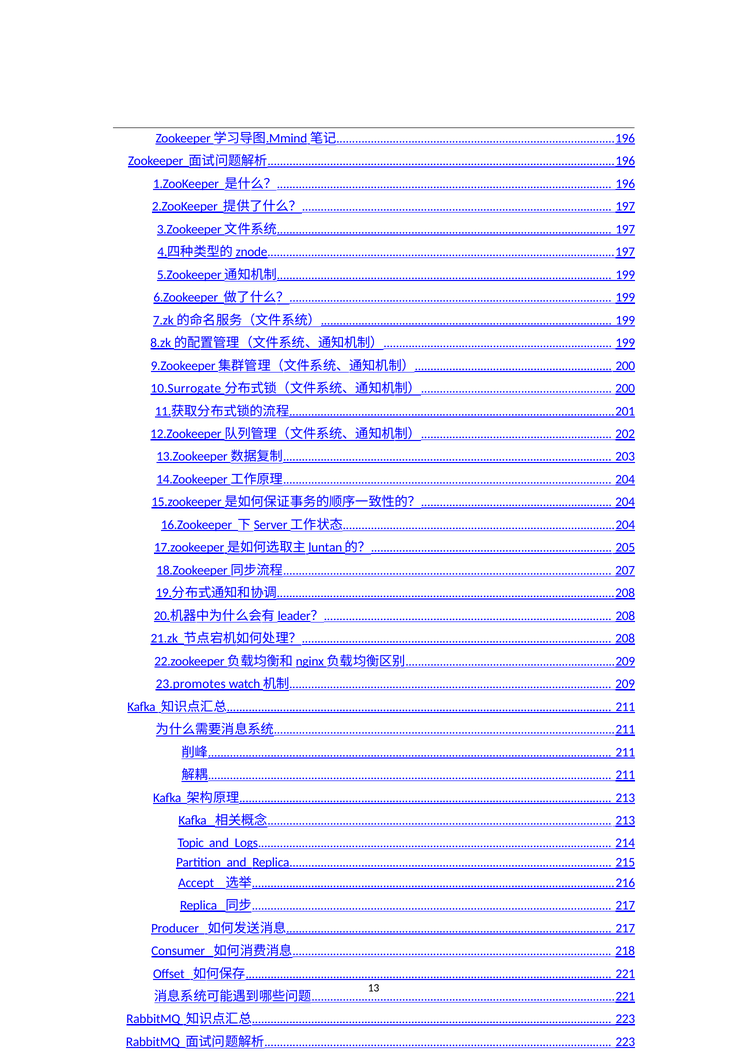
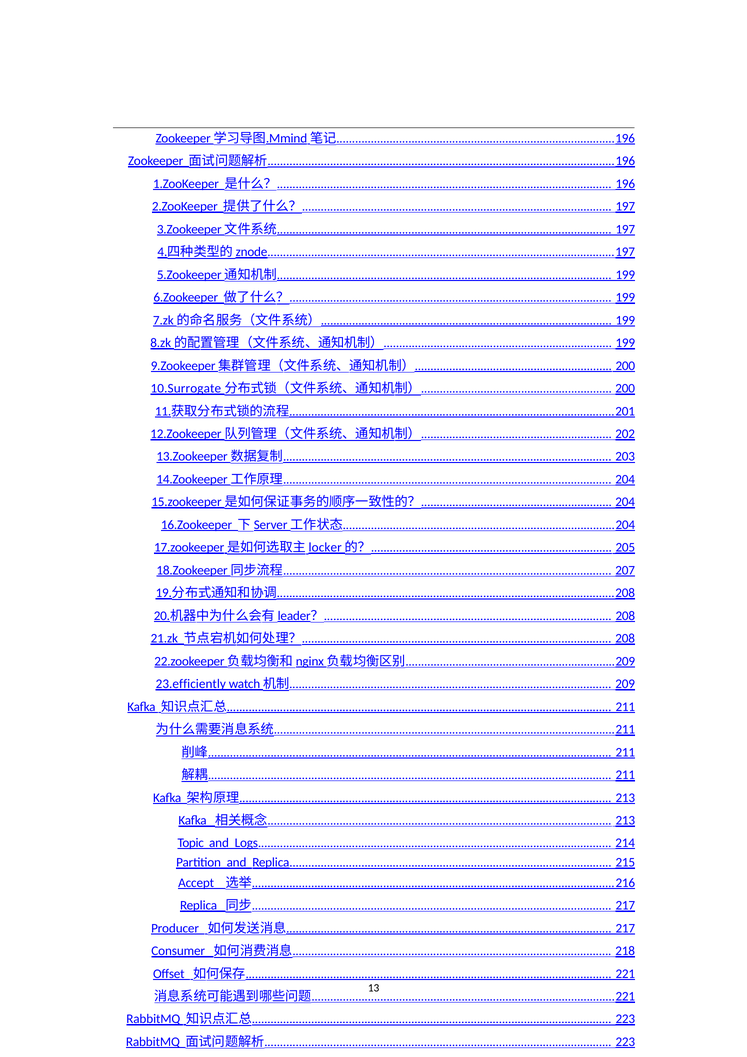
luntan: luntan -> locker (325, 548)
23.promotes: 23.promotes -> 23.efficiently (191, 684)
